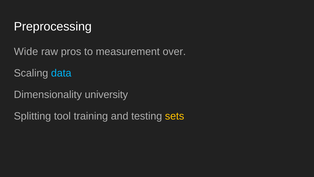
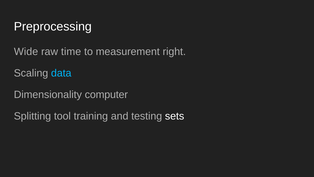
pros: pros -> time (71, 52)
over: over -> right (174, 52)
university: university -> computer (106, 94)
sets colour: yellow -> white (175, 116)
